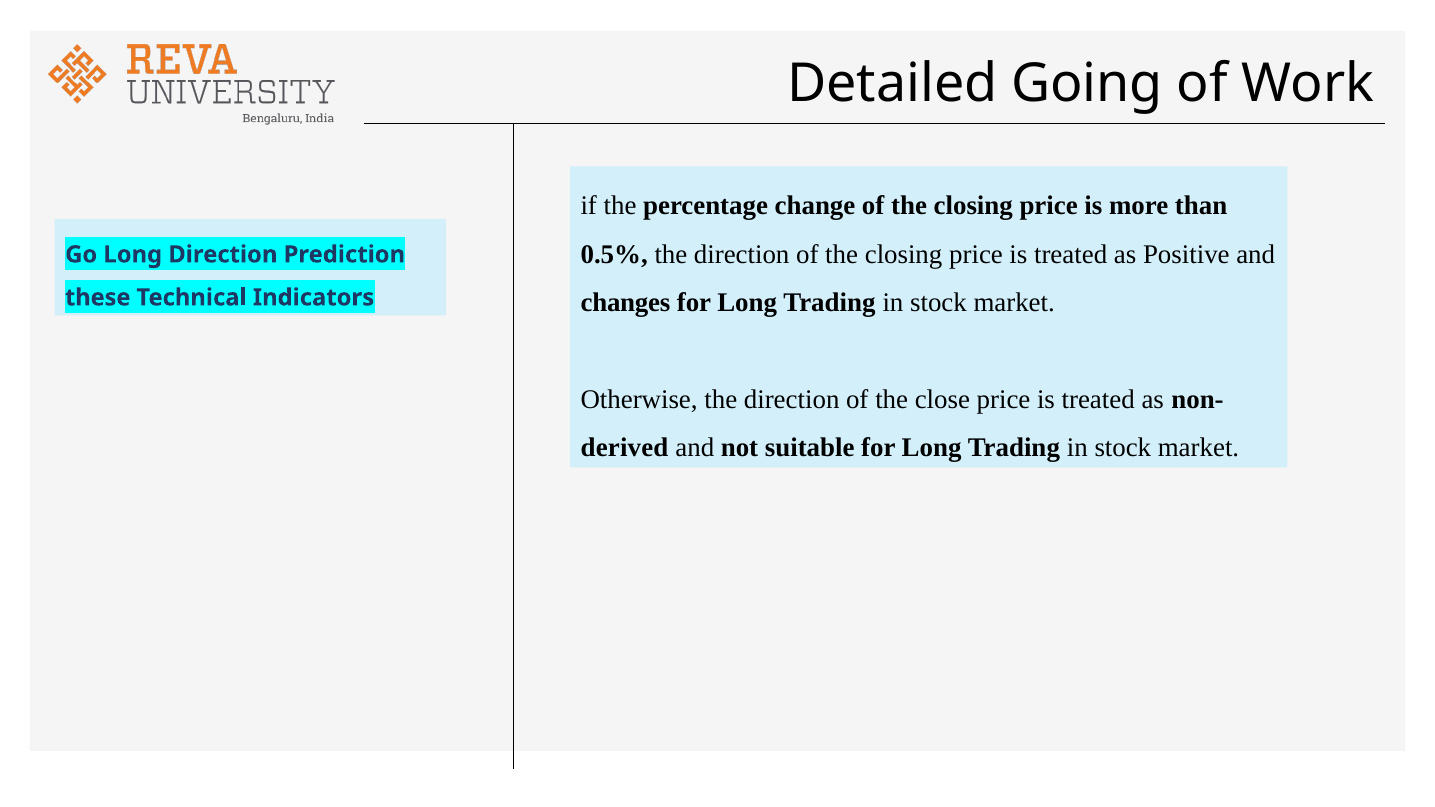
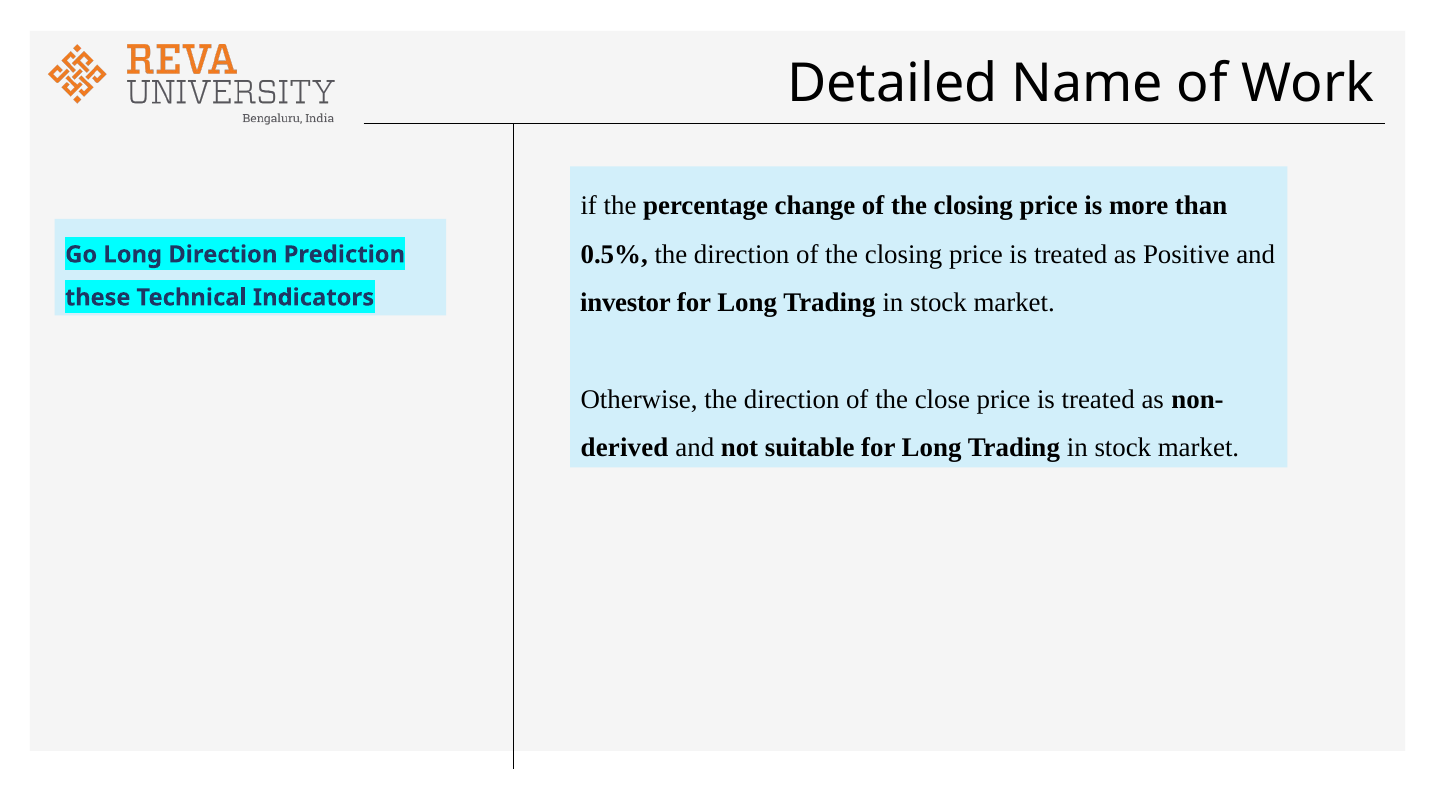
Going: Going -> Name (1087, 84)
changes: changes -> investor (625, 303)
